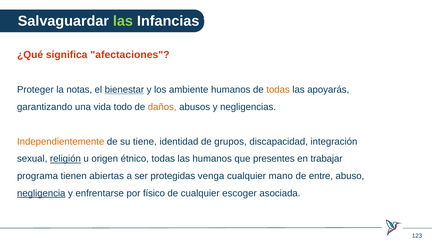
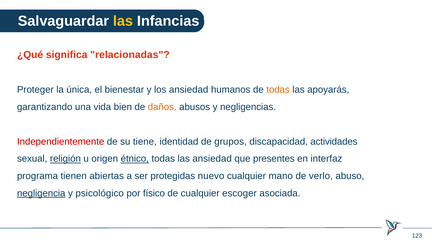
las colour: light green -> yellow (123, 21)
afectaciones: afectaciones -> relacionadas (130, 55)
notas: notas -> única (79, 90)
bienestar underline: present -> none (124, 90)
los ambiente: ambiente -> ansiedad (189, 90)
todo: todo -> bien (123, 107)
Independientemente colour: orange -> red (61, 142)
integración: integración -> actividades (334, 142)
étnico underline: none -> present (135, 159)
las humanos: humanos -> ansiedad (212, 159)
trabajar: trabajar -> interfaz (326, 159)
venga: venga -> nuevo (211, 176)
entre: entre -> verlo (321, 176)
enfrentarse: enfrentarse -> psicológico (100, 193)
